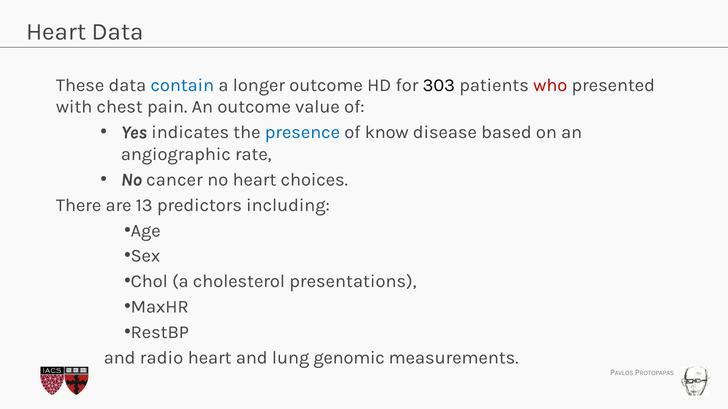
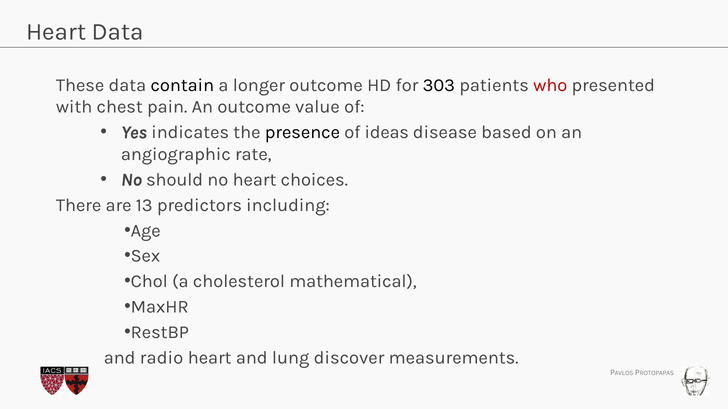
contain colour: blue -> black (182, 85)
presence colour: blue -> black (302, 133)
know: know -> ideas (387, 133)
cancer: cancer -> should (175, 180)
presentations: presentations -> mathematical (353, 282)
genomic: genomic -> discover (349, 358)
